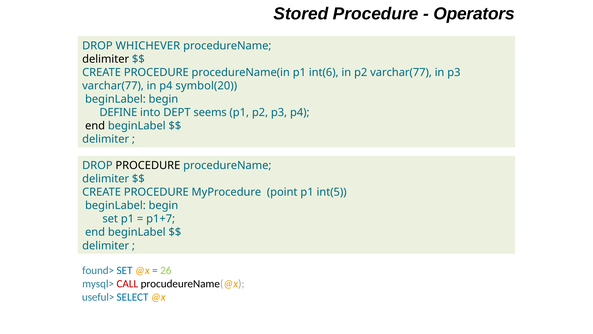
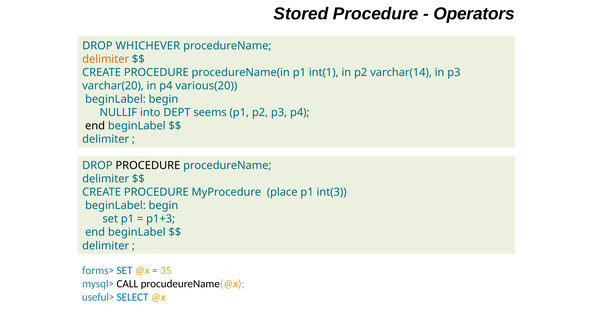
delimiter colour: black -> orange (106, 59)
int(6: int(6 -> int(1 (324, 72)
p2 varchar(77: varchar(77 -> varchar(14 (401, 72)
varchar(77: varchar(77 -> varchar(20 (113, 86)
symbol(20: symbol(20 -> various(20 (206, 86)
DEFINE: DEFINE -> NULLIF (118, 112)
point: point -> place (282, 192)
int(5: int(5 -> int(3 (332, 192)
p1+7: p1+7 -> p1+3 (161, 219)
found>: found> -> forms> (98, 270)
26: 26 -> 35 (166, 270)
CALL colour: red -> black (127, 283)
